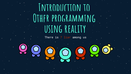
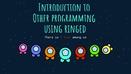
reality: reality -> ringed (75, 29)
